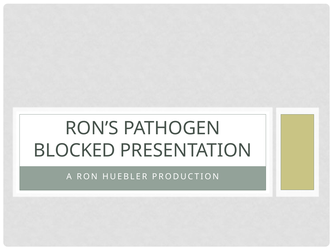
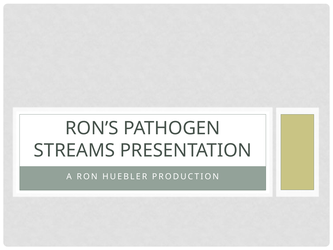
BLOCKED: BLOCKED -> STREAMS (74, 150)
